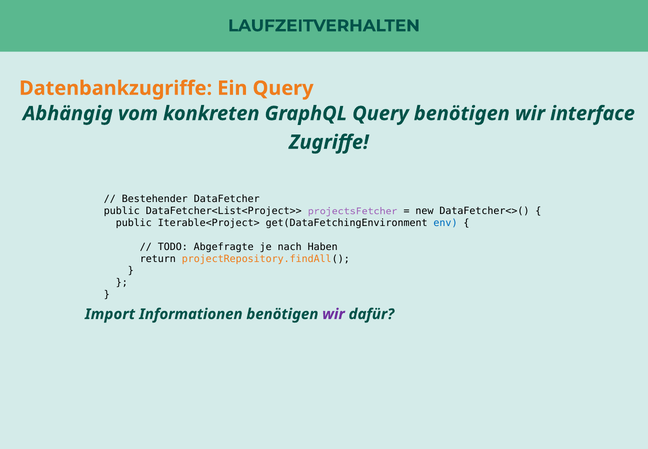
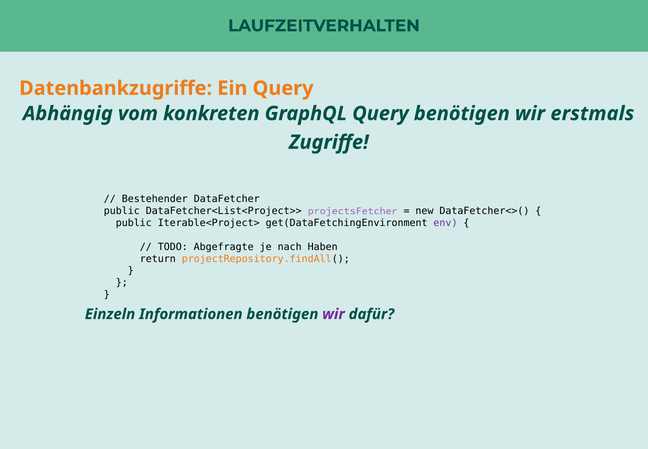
interface: interface -> erstmals (592, 113)
env colour: blue -> purple (445, 223)
Import: Import -> Einzeln (110, 314)
